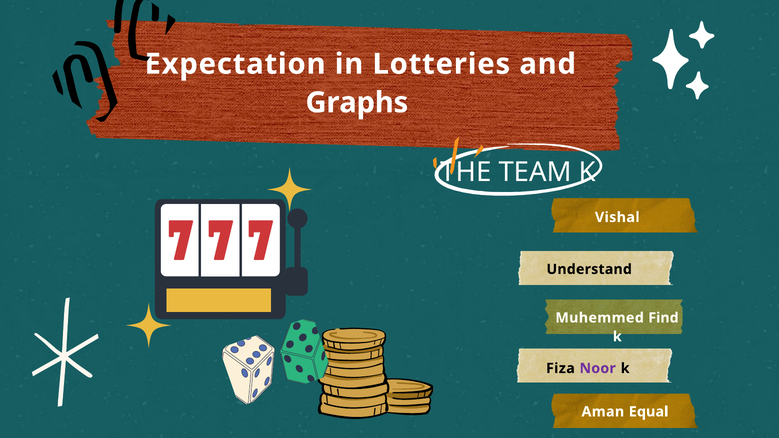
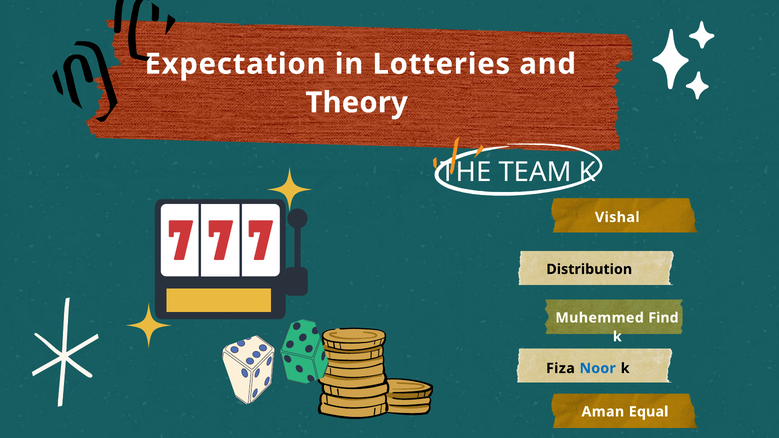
Graphs: Graphs -> Theory (357, 103)
Understand: Understand -> Distribution (589, 269)
Noor colour: purple -> blue (598, 368)
